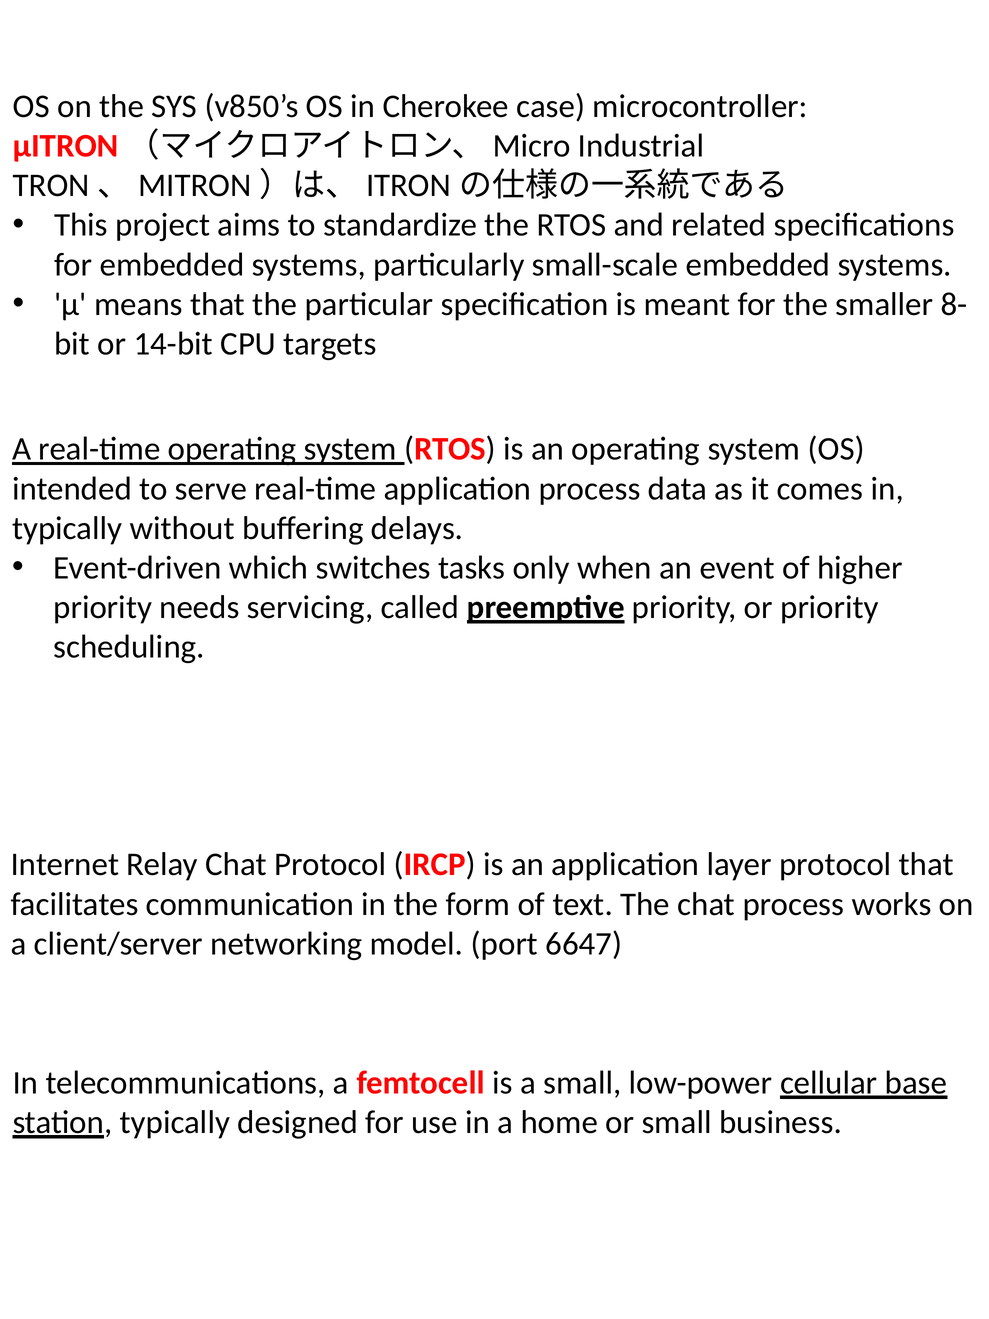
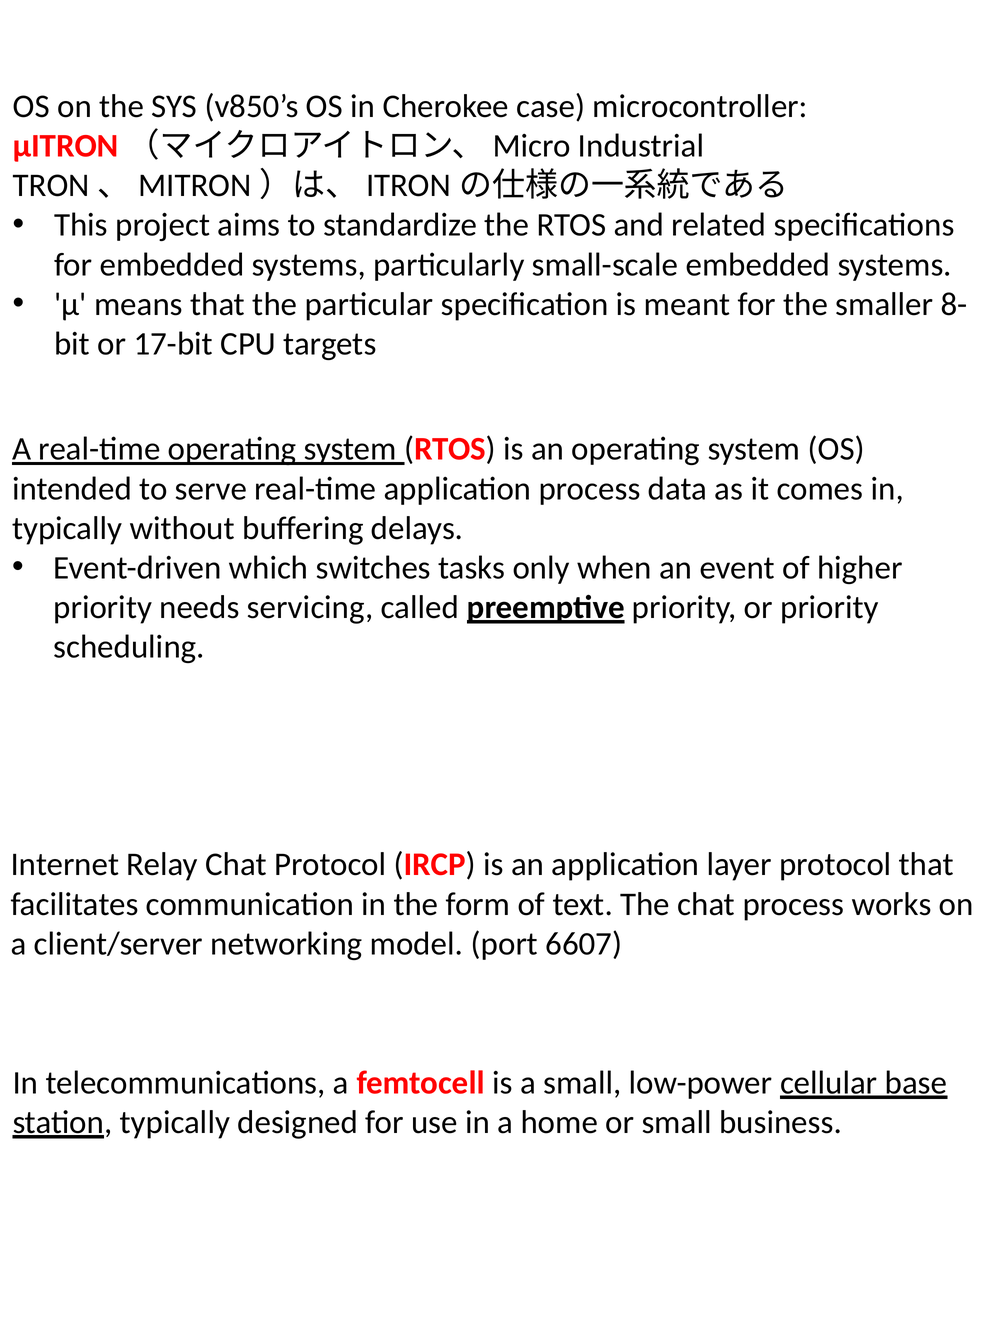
14-bit: 14-bit -> 17-bit (173, 344)
6647: 6647 -> 6607 (584, 943)
